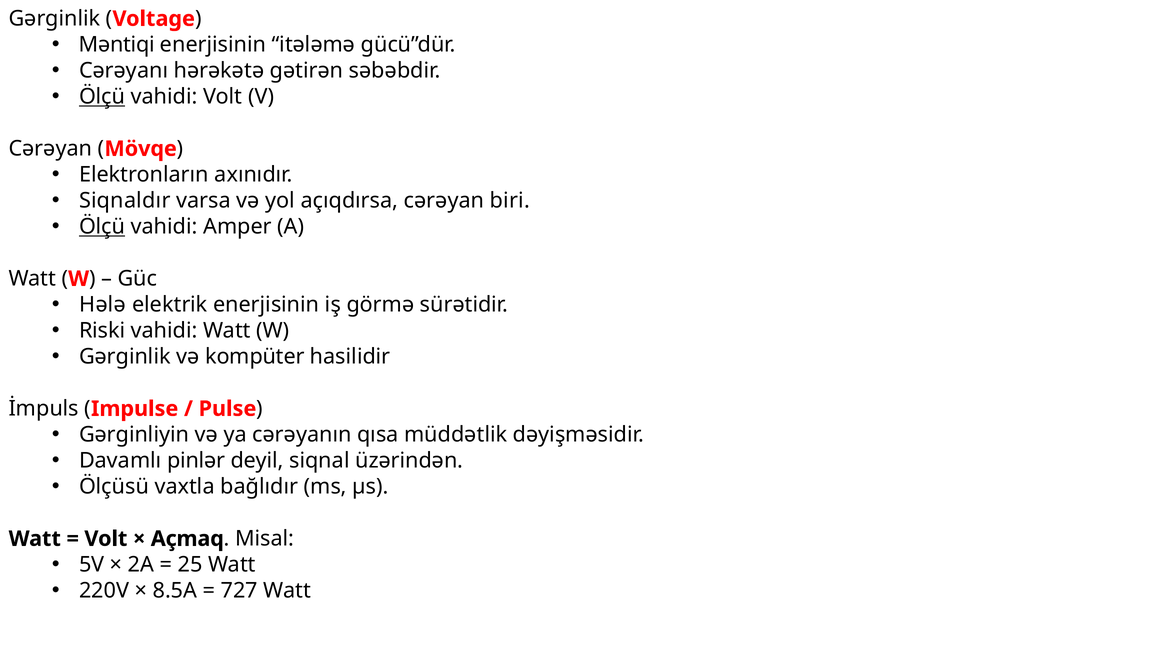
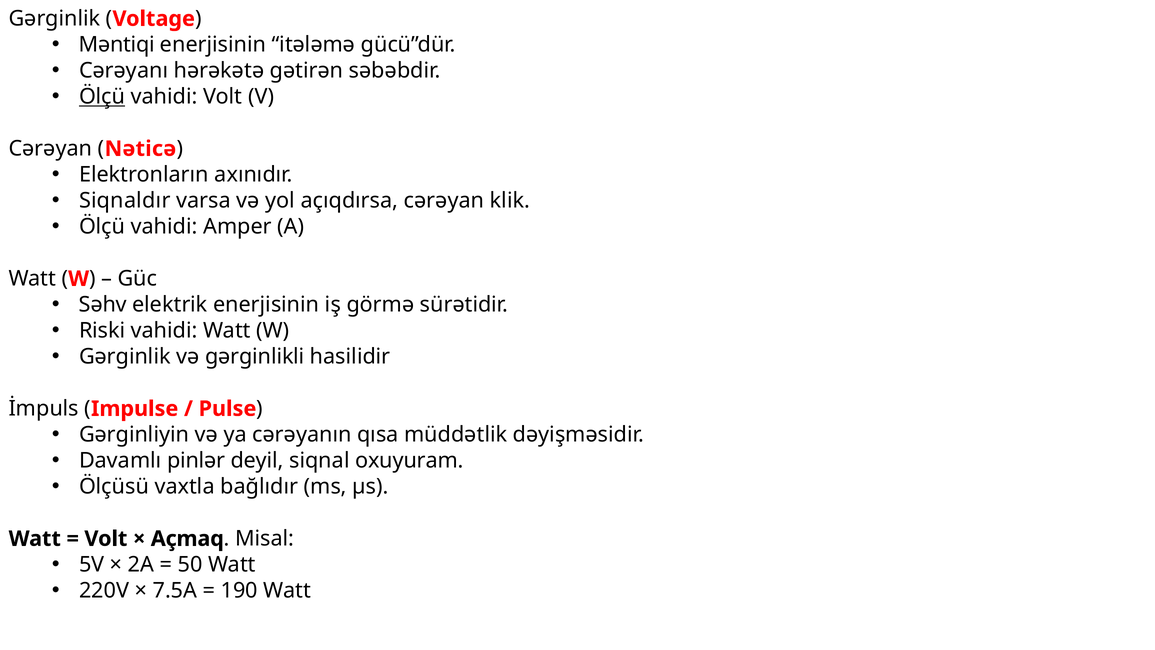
Mövqe: Mövqe -> Nəticə (140, 149)
biri: biri -> klik (510, 201)
Ölçü underline: present -> none (102, 227)
Hələ: Hələ -> Səhv (103, 305)
kompüter: kompüter -> gərginlikli (255, 357)
üzərindən: üzərindən -> oxuyuram (409, 461)
25: 25 -> 50 (190, 564)
8.5A: 8.5A -> 7.5A (175, 590)
727: 727 -> 190 (239, 590)
